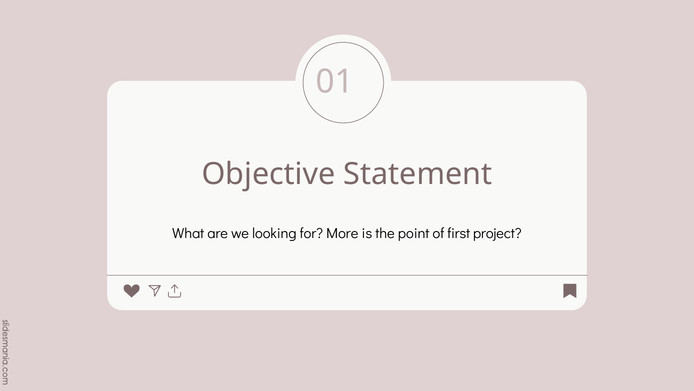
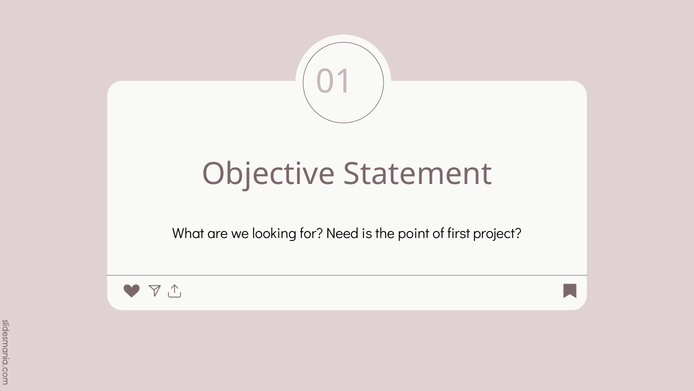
More: More -> Need (342, 233)
